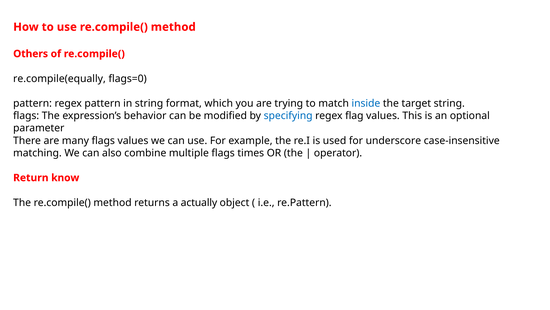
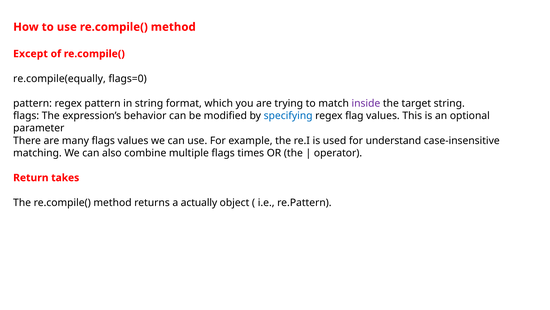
Others: Others -> Except (31, 54)
inside colour: blue -> purple (366, 103)
underscore: underscore -> understand (393, 140)
know: know -> takes (65, 177)
